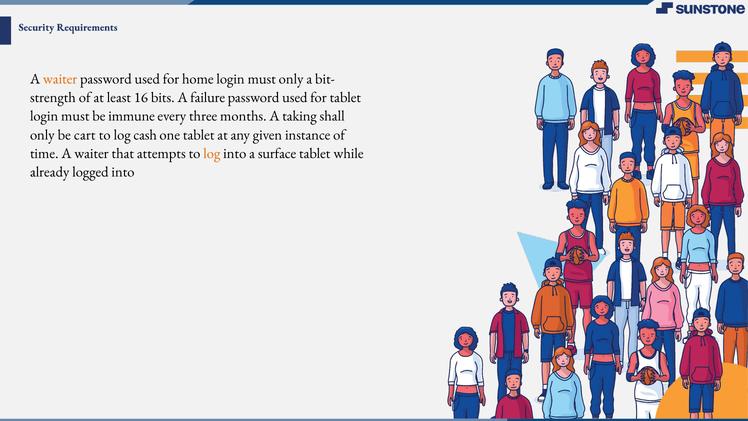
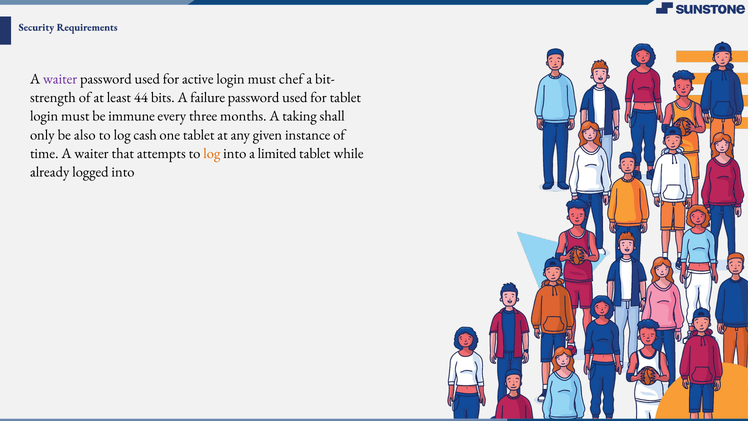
waiter colour: orange -> purple (60, 79)
home: home -> active (198, 79)
must only: only -> chef (291, 79)
16: 16 -> 44 (141, 97)
cart: cart -> also (85, 135)
surface: surface -> limited (277, 153)
